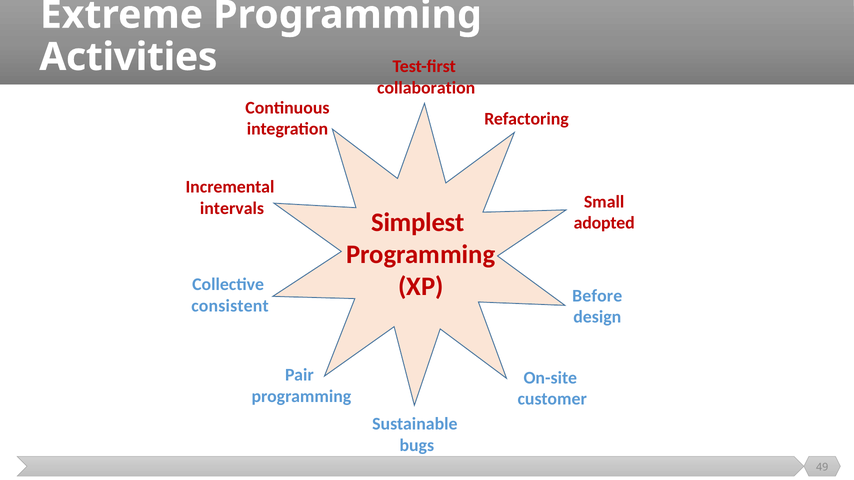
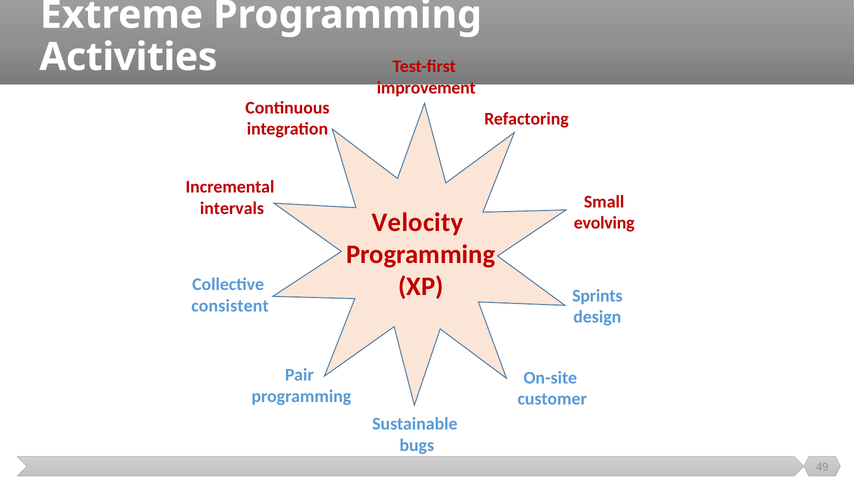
collaboration: collaboration -> improvement (426, 88)
Simplest: Simplest -> Velocity (418, 223)
adopted: adopted -> evolving (604, 223)
Before: Before -> Sprints (597, 296)
